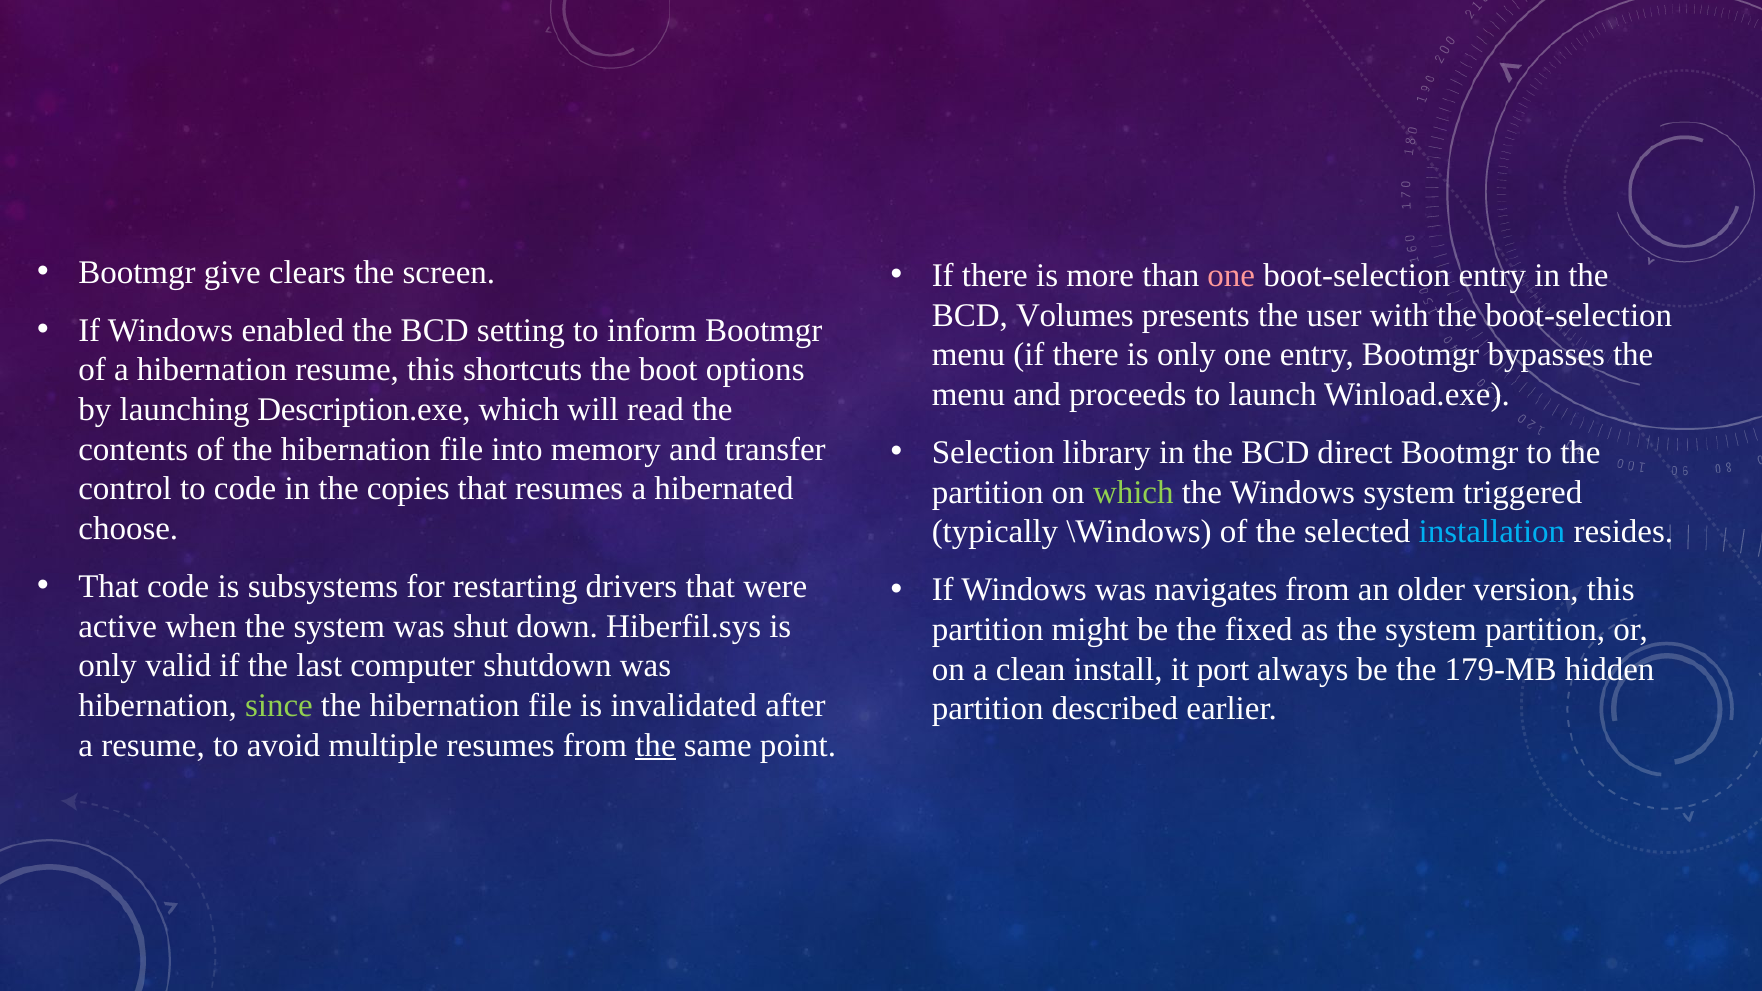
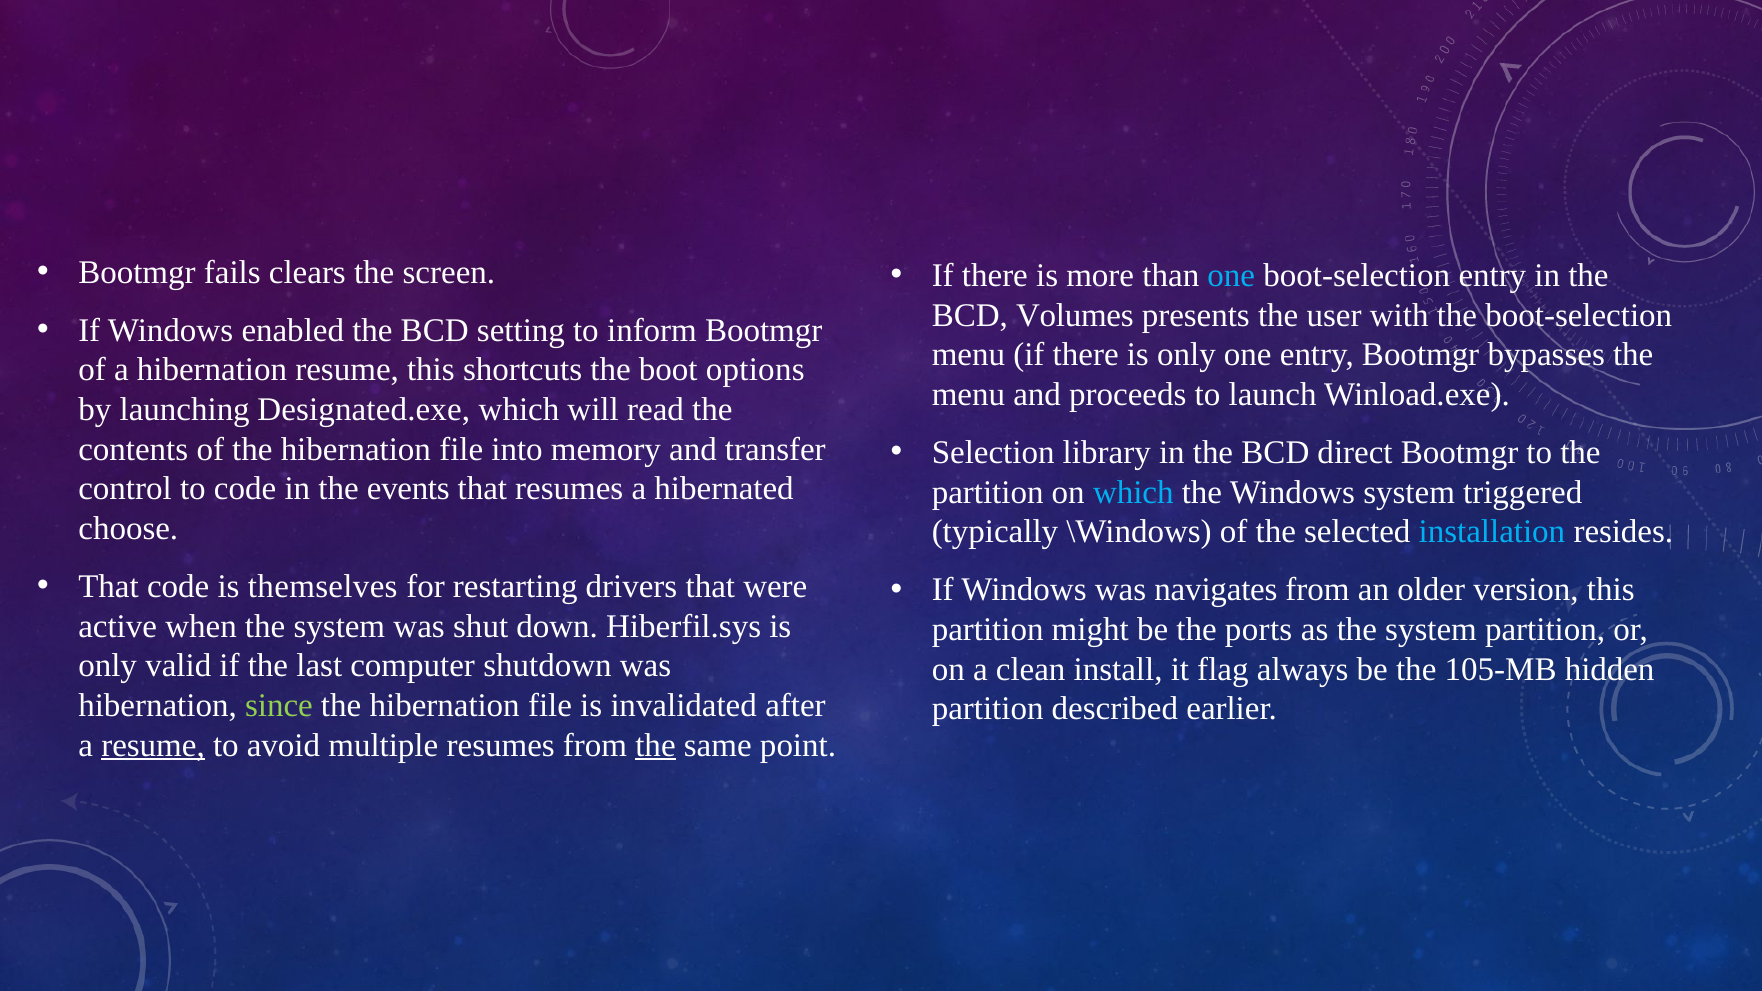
give: give -> fails (232, 272)
one colour: pink -> light blue (1231, 276)
Description.exe: Description.exe -> Designated.exe (364, 410)
copies: copies -> events (408, 489)
which colour: light green -> light blue (1133, 492)
subsystems: subsystems -> themselves (323, 587)
fixed: fixed -> ports (1259, 630)
port: port -> flag (1223, 669)
179-MB: 179-MB -> 105-MB (1501, 669)
resume underline: none -> present (153, 745)
